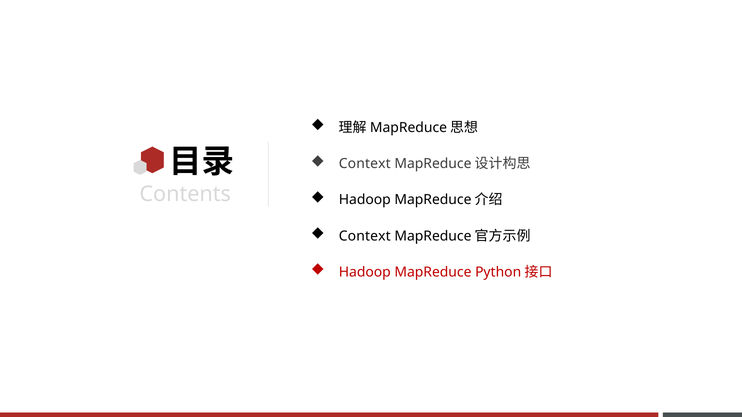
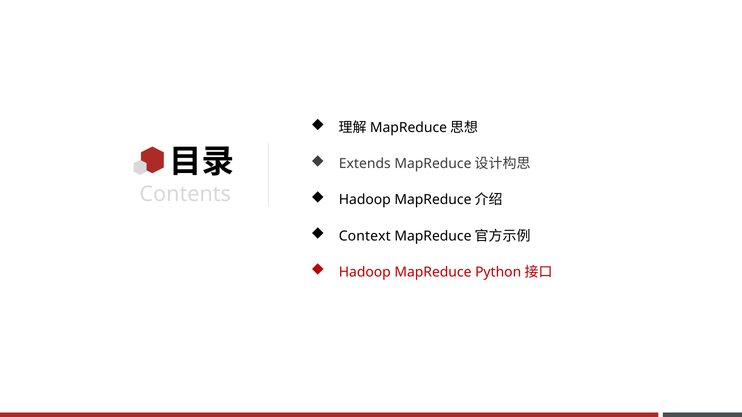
Context: Context -> Extends (365, 164)
